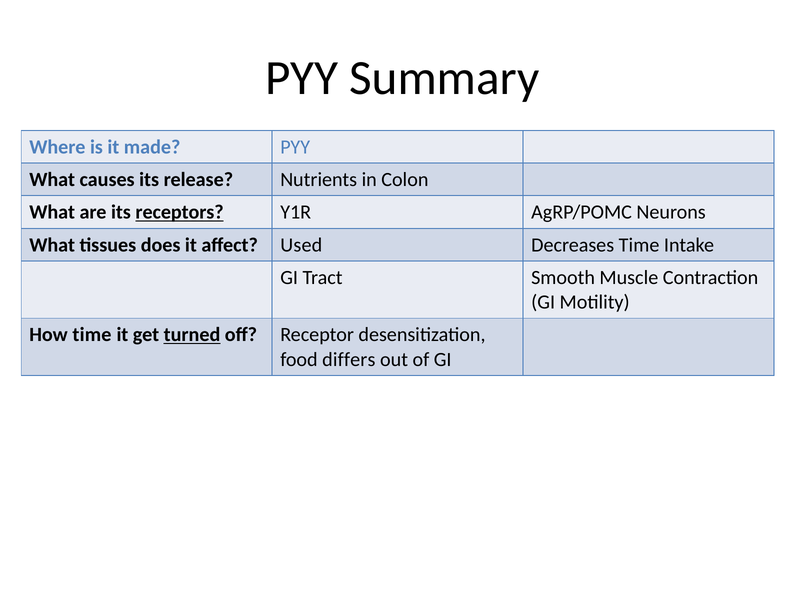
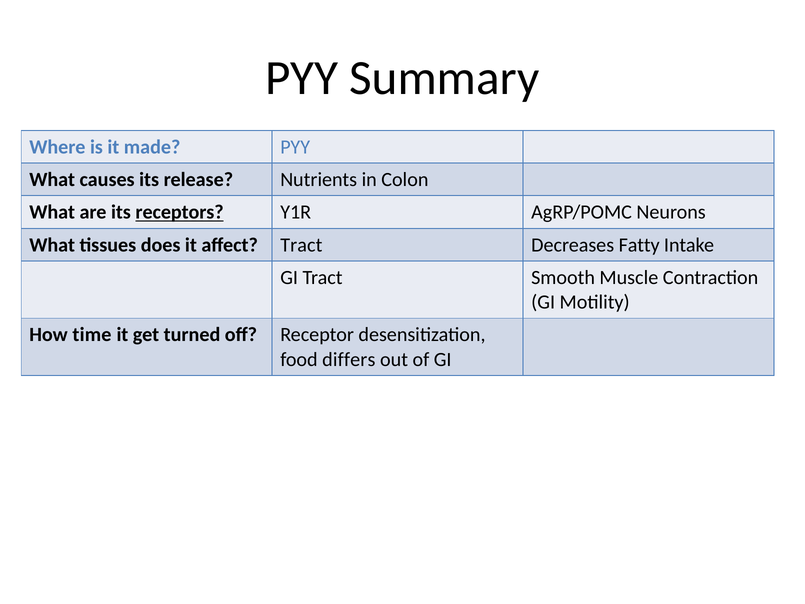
affect Used: Used -> Tract (301, 245)
Decreases Time: Time -> Fatty (639, 245)
turned underline: present -> none (192, 335)
